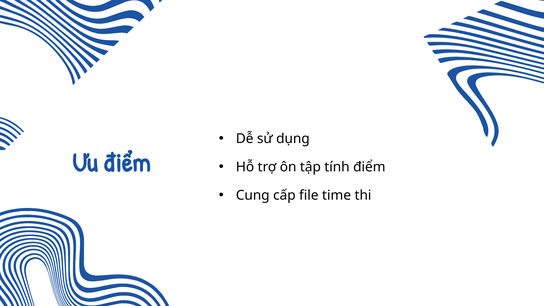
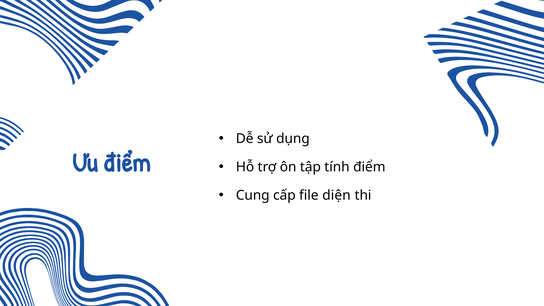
time: time -> diện (336, 195)
